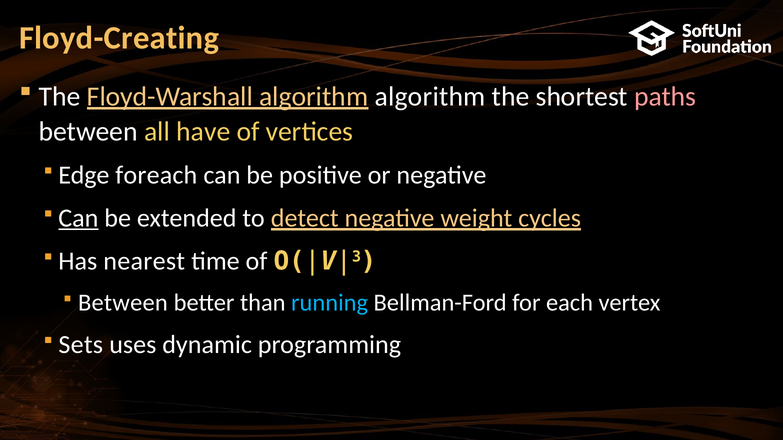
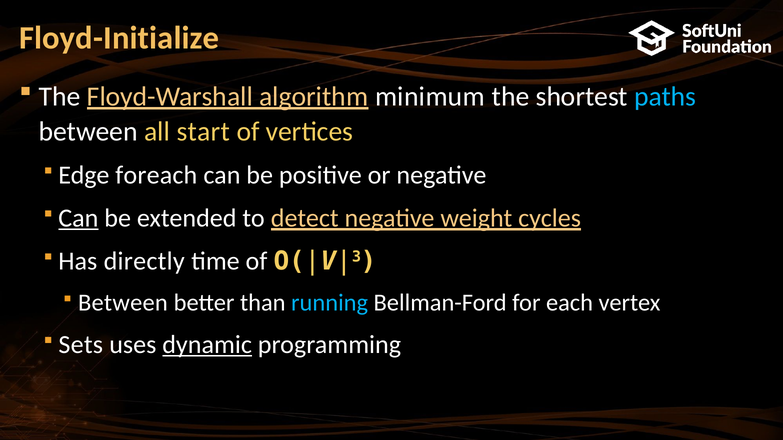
Floyd-Creating: Floyd-Creating -> Floyd-Initialize (119, 38)
algorithm: algorithm -> minimum (430, 97)
paths colour: pink -> light blue (665, 97)
have: have -> start (203, 132)
nearest: nearest -> directly (144, 262)
dynamic underline: none -> present (207, 345)
